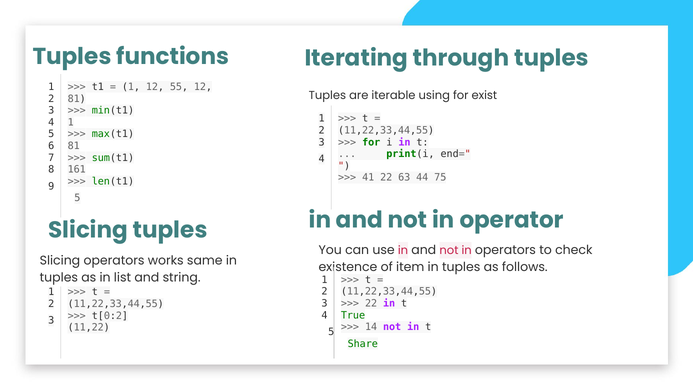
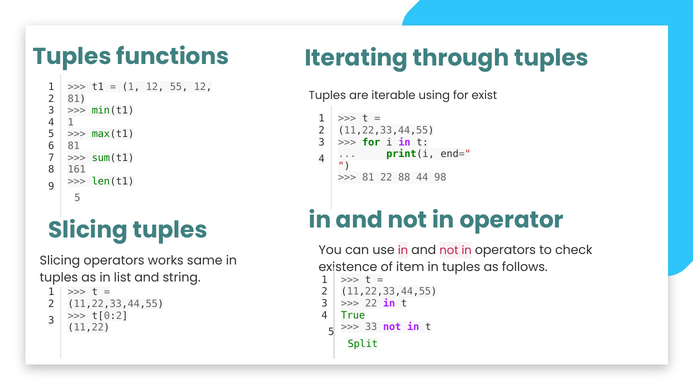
41: 41 -> 81 (368, 178)
63: 63 -> 88 (404, 178)
75: 75 -> 98 (440, 178)
14: 14 -> 33 (371, 327)
Share: Share -> Split (363, 344)
